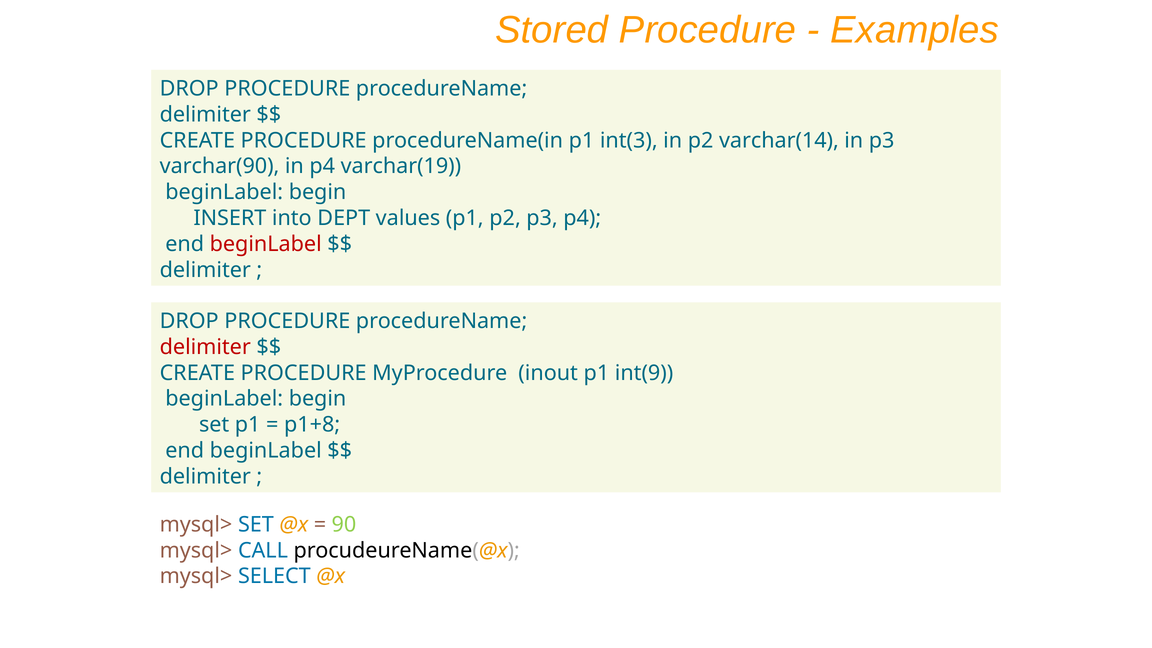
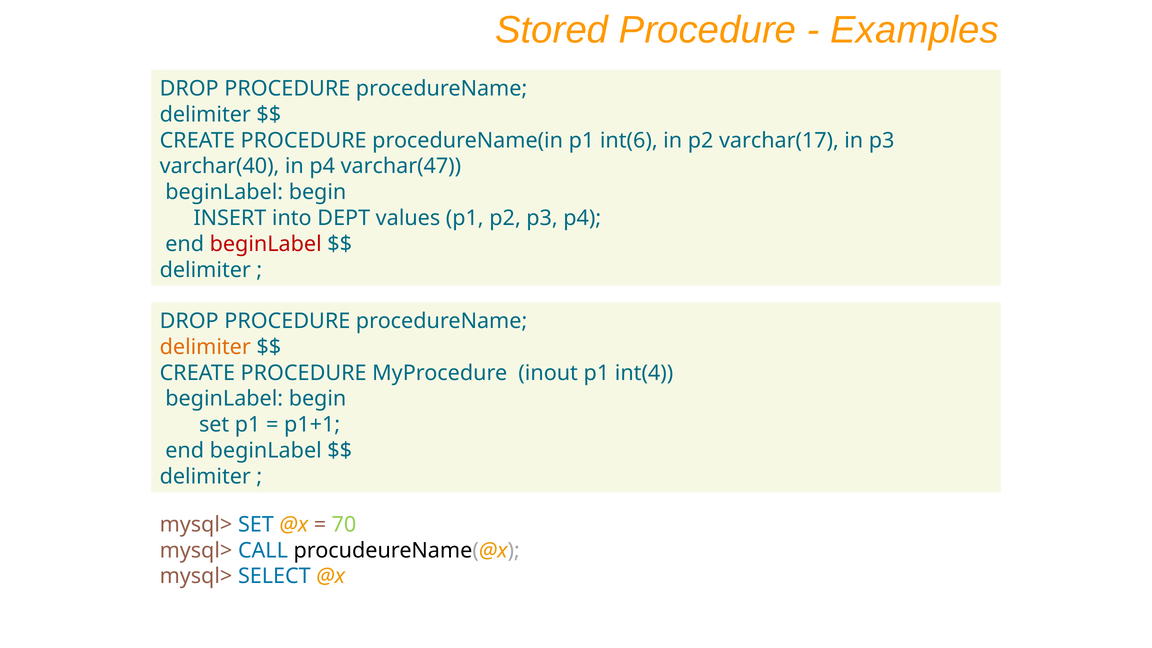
int(3: int(3 -> int(6 (629, 140)
varchar(14: varchar(14 -> varchar(17 (779, 140)
varchar(90: varchar(90 -> varchar(40 (220, 166)
varchar(19: varchar(19 -> varchar(47 (401, 166)
delimiter colour: red -> orange (205, 347)
int(9: int(9 -> int(4 (644, 373)
p1+8: p1+8 -> p1+1 (312, 425)
90: 90 -> 70 (344, 524)
